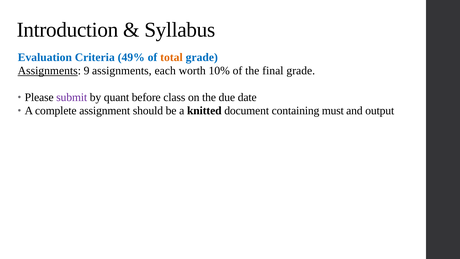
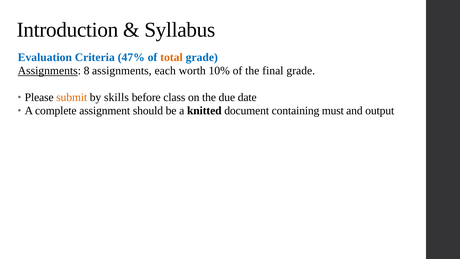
49%: 49% -> 47% (131, 57)
9: 9 -> 8 (87, 71)
submit colour: purple -> orange (72, 97)
quant: quant -> skills (116, 97)
